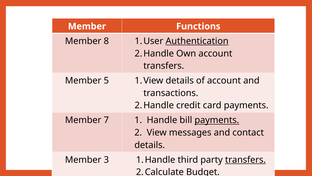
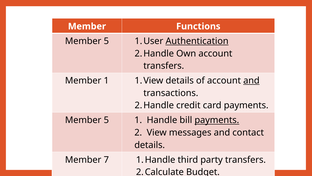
8: 8 -> 5 (106, 41)
Member 5: 5 -> 1 (106, 80)
and underline: none -> present (251, 80)
7: 7 -> 5 (106, 120)
3: 3 -> 7 (106, 159)
transfers underline: present -> none (245, 159)
